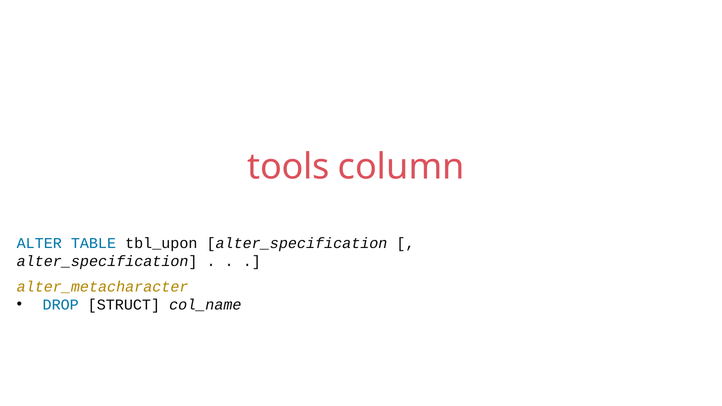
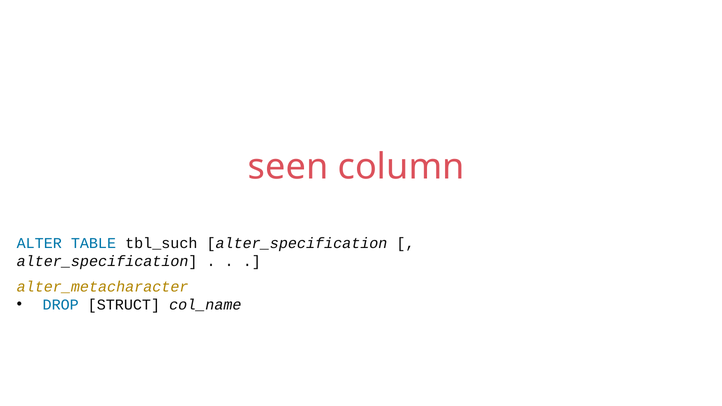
tools: tools -> seen (288, 167)
tbl_upon: tbl_upon -> tbl_such (161, 243)
